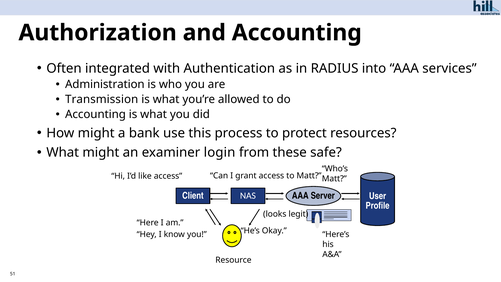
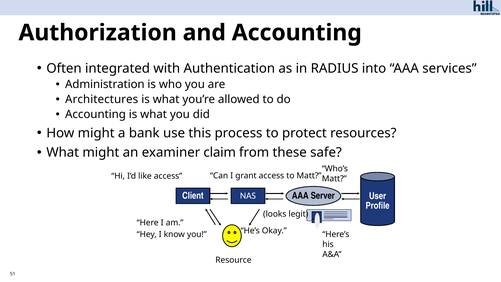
Transmission: Transmission -> Architectures (102, 99)
login: login -> claim (220, 152)
